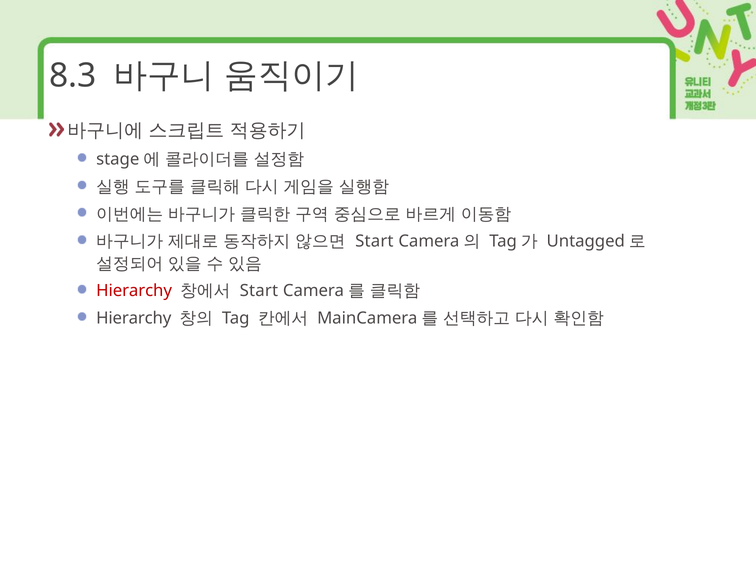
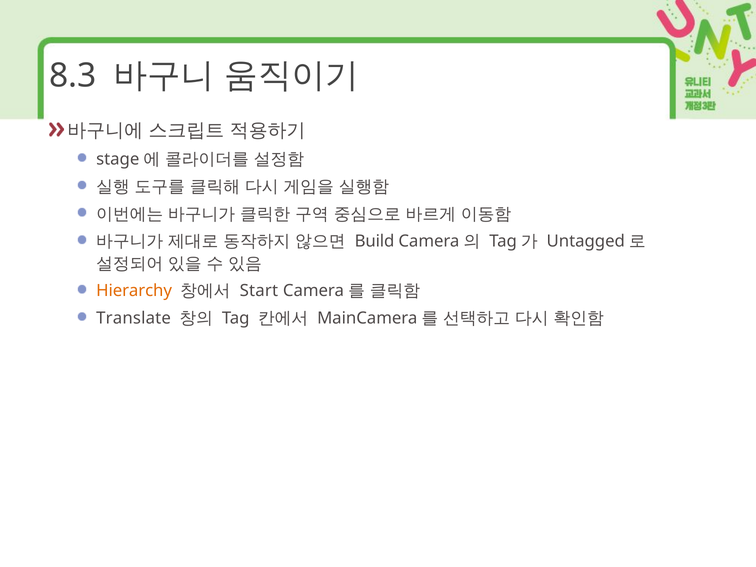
Start: Start -> Build (375, 241)
Hierarchy colour: red -> orange (134, 291)
Hierarchy: Hierarchy -> Translate (134, 318)
